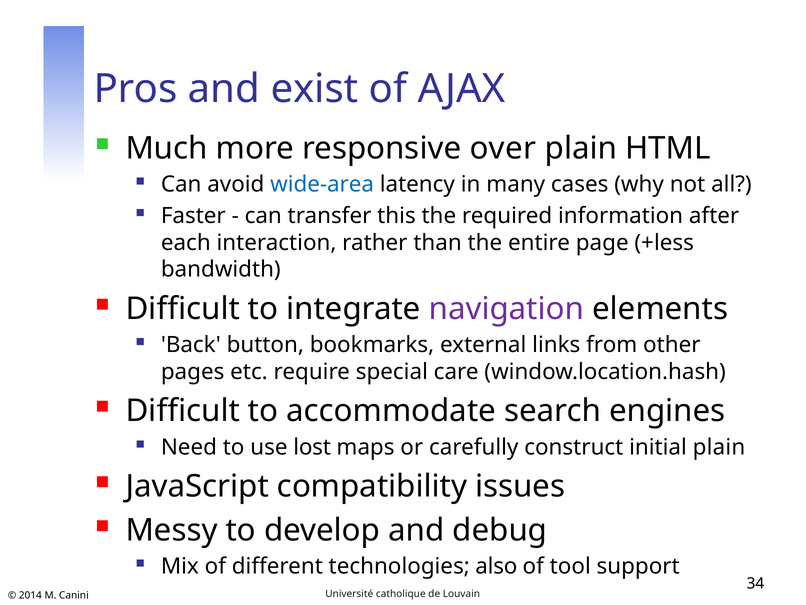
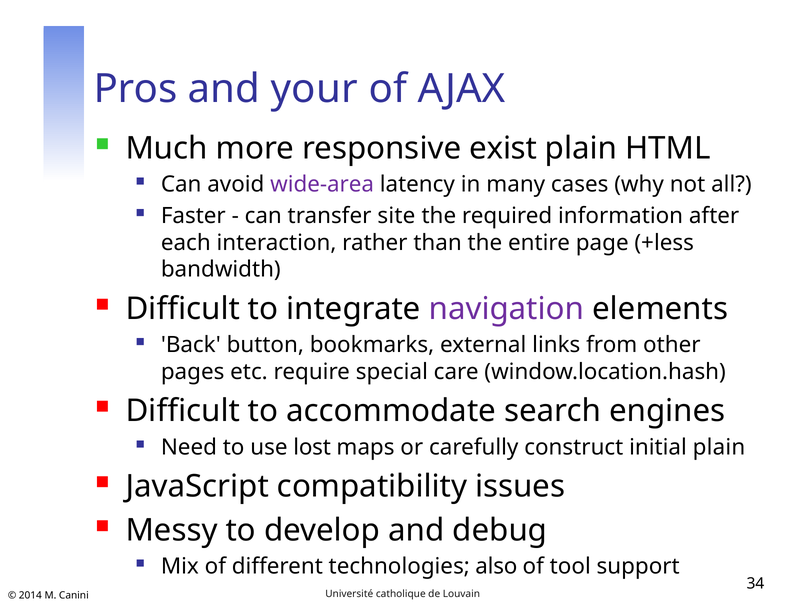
exist: exist -> your (314, 89)
over: over -> exist (503, 148)
wide-area colour: blue -> purple (322, 184)
this: this -> site (396, 216)
